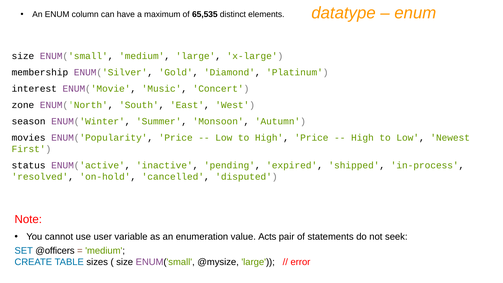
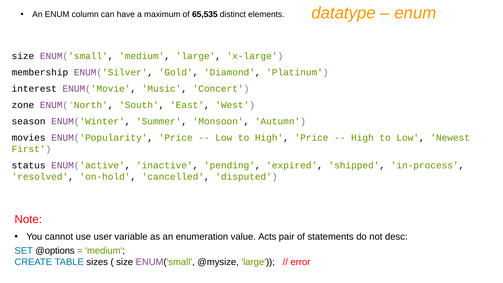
seek: seek -> desc (396, 237)
@officers: @officers -> @options (55, 251)
